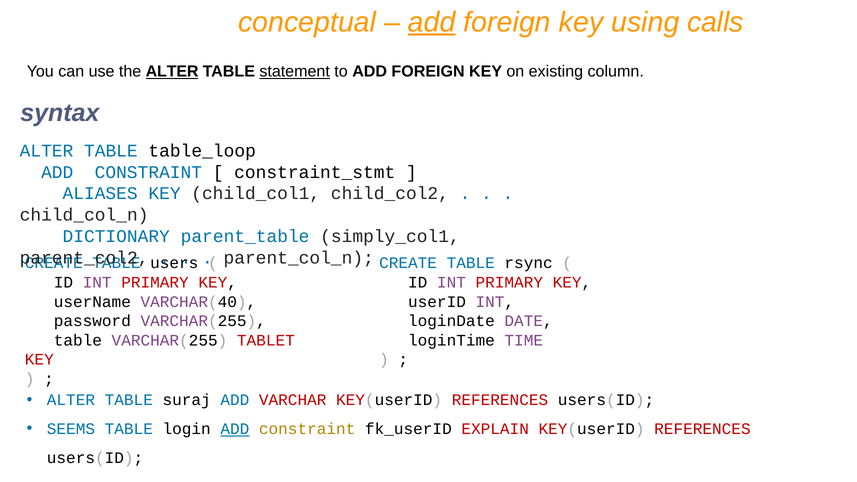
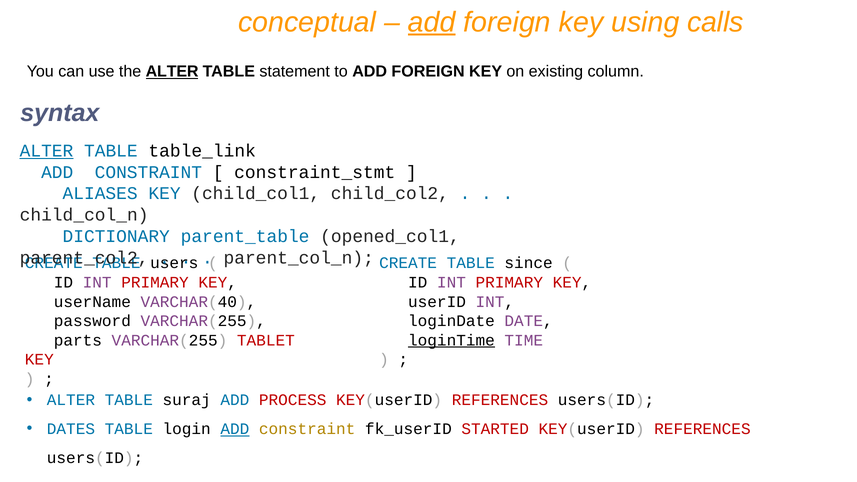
statement underline: present -> none (295, 71)
ALTER underline: none -> present (47, 151)
table_loop: table_loop -> table_link (202, 151)
simply_col1: simply_col1 -> opened_col1 (390, 236)
rsync: rsync -> since (529, 263)
table: table -> parts (78, 340)
loginTime underline: none -> present (451, 340)
VARCHAR: VARCHAR -> PROCESS (293, 400)
SEEMS: SEEMS -> DATES (71, 429)
EXPLAIN: EXPLAIN -> STARTED (495, 429)
